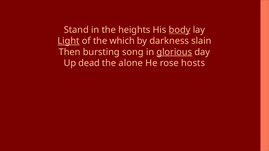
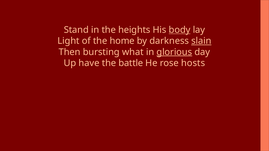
Light underline: present -> none (69, 41)
which: which -> home (122, 41)
slain underline: none -> present (201, 41)
song: song -> what (133, 52)
dead: dead -> have (89, 63)
alone: alone -> battle (131, 63)
